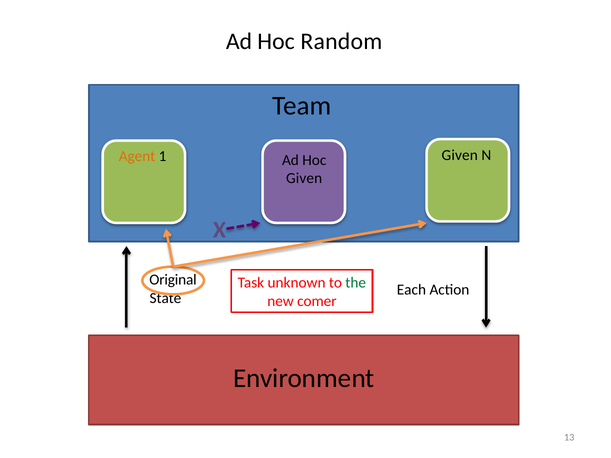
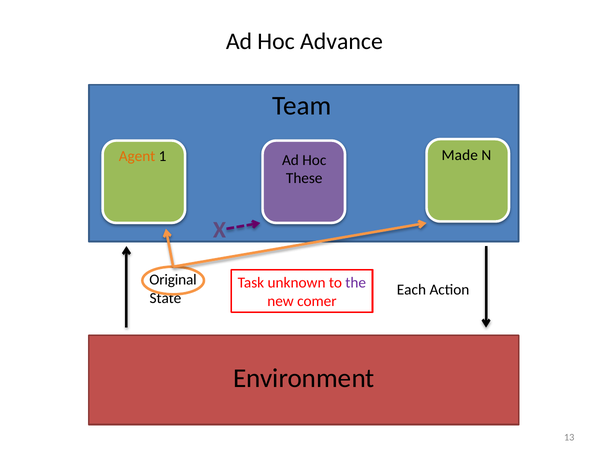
Random: Random -> Advance (341, 42)
1 Given: Given -> Made (460, 156)
Given: Given -> These (304, 178)
the colour: green -> purple (356, 283)
